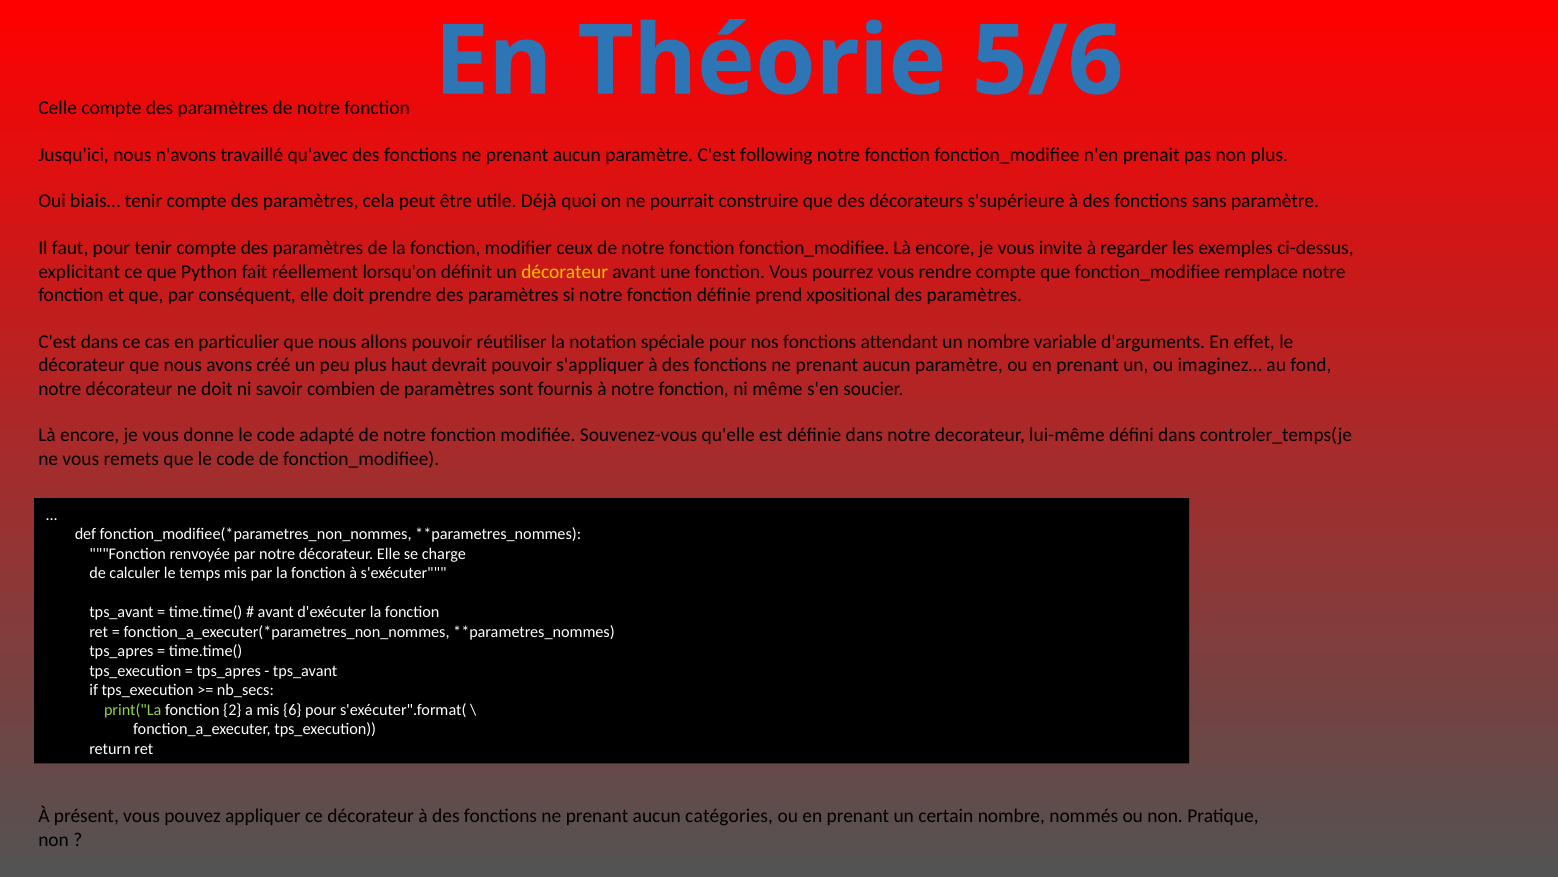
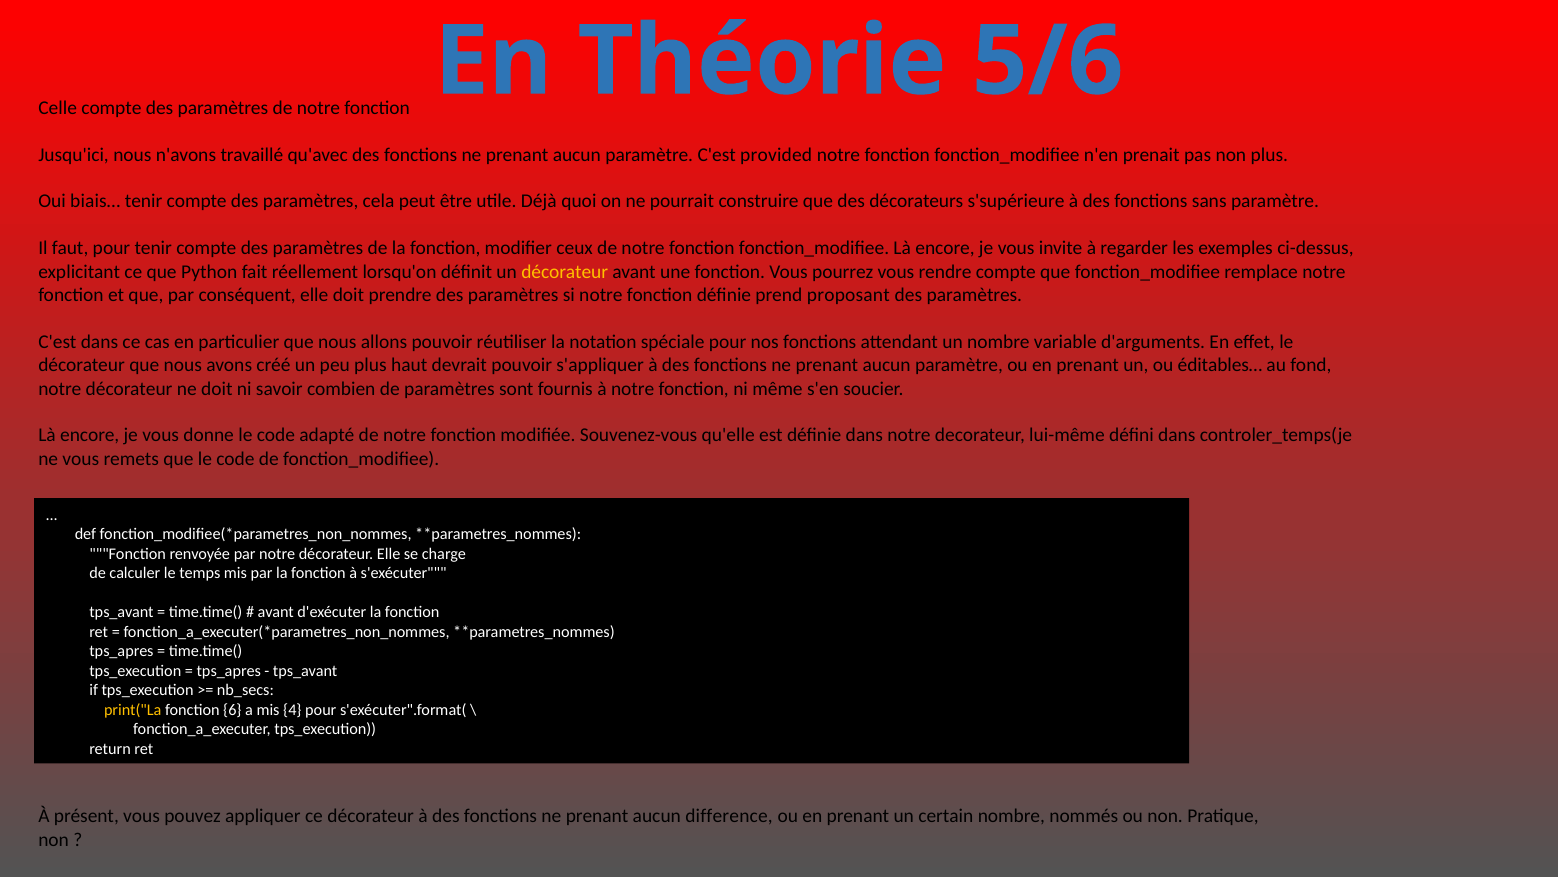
following: following -> provided (776, 155)
xpositional: xpositional -> proposant (848, 295)
imaginez…: imaginez… -> éditables… (1220, 365)
print("La colour: light green -> yellow (133, 709)
2: 2 -> 6 (232, 709)
6: 6 -> 4 (292, 709)
catégories: catégories -> difference (729, 816)
